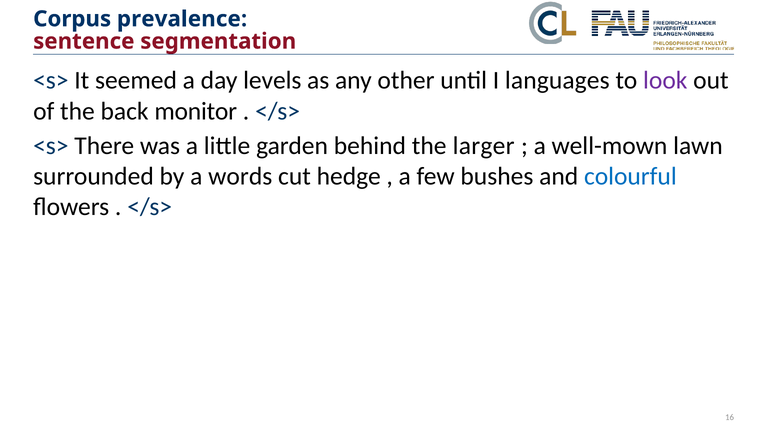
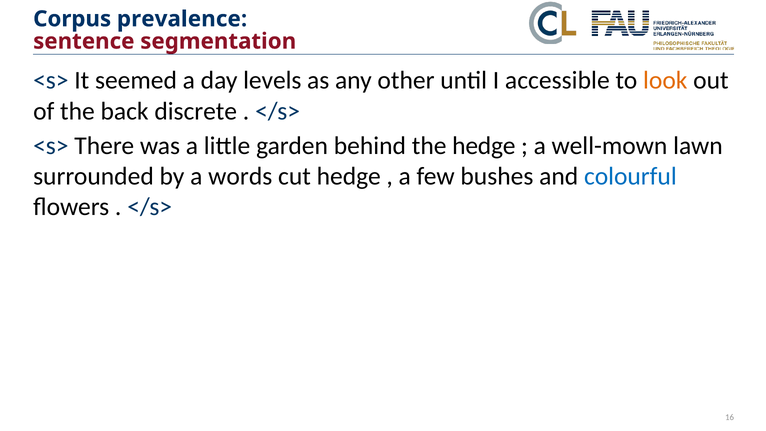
languages: languages -> accessible (557, 80)
look colour: purple -> orange (665, 80)
monitor: monitor -> discrete (196, 111)
the larger: larger -> hedge (484, 146)
